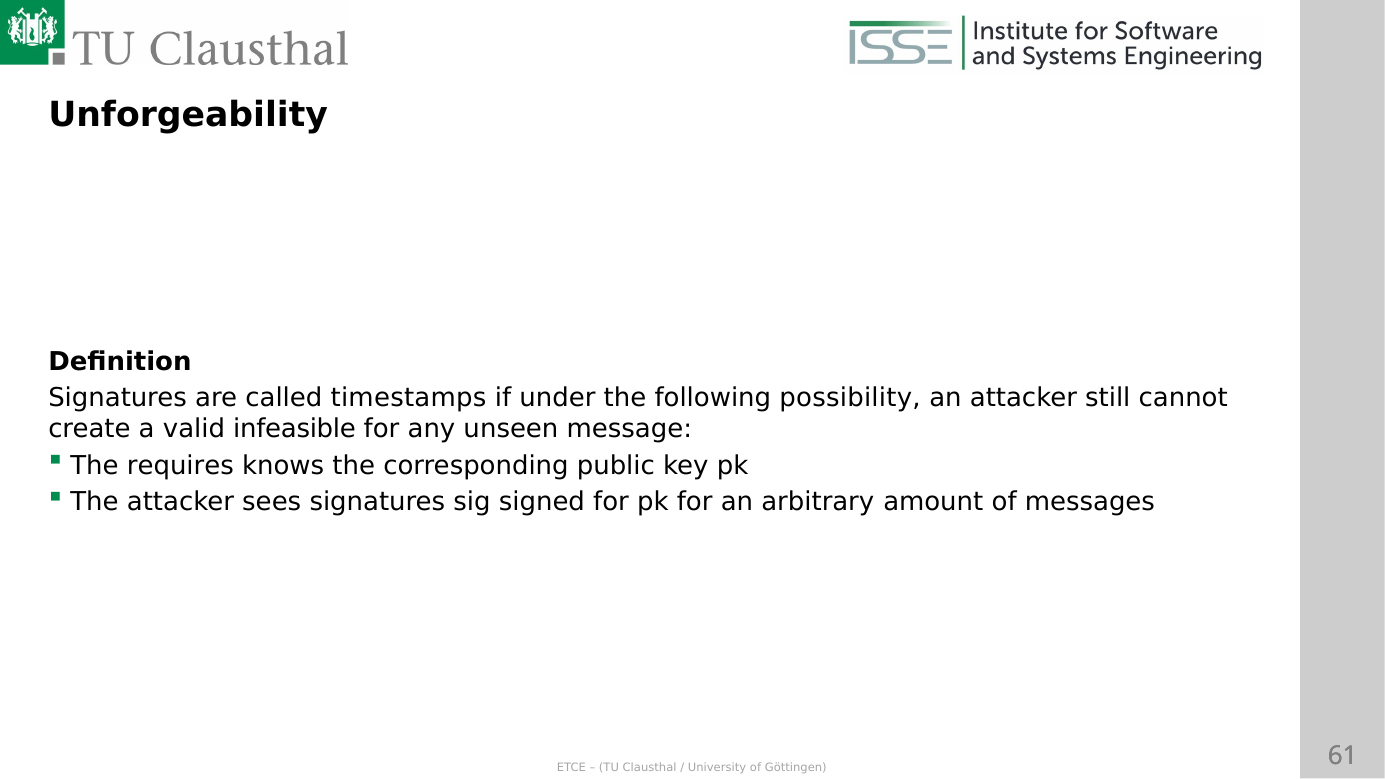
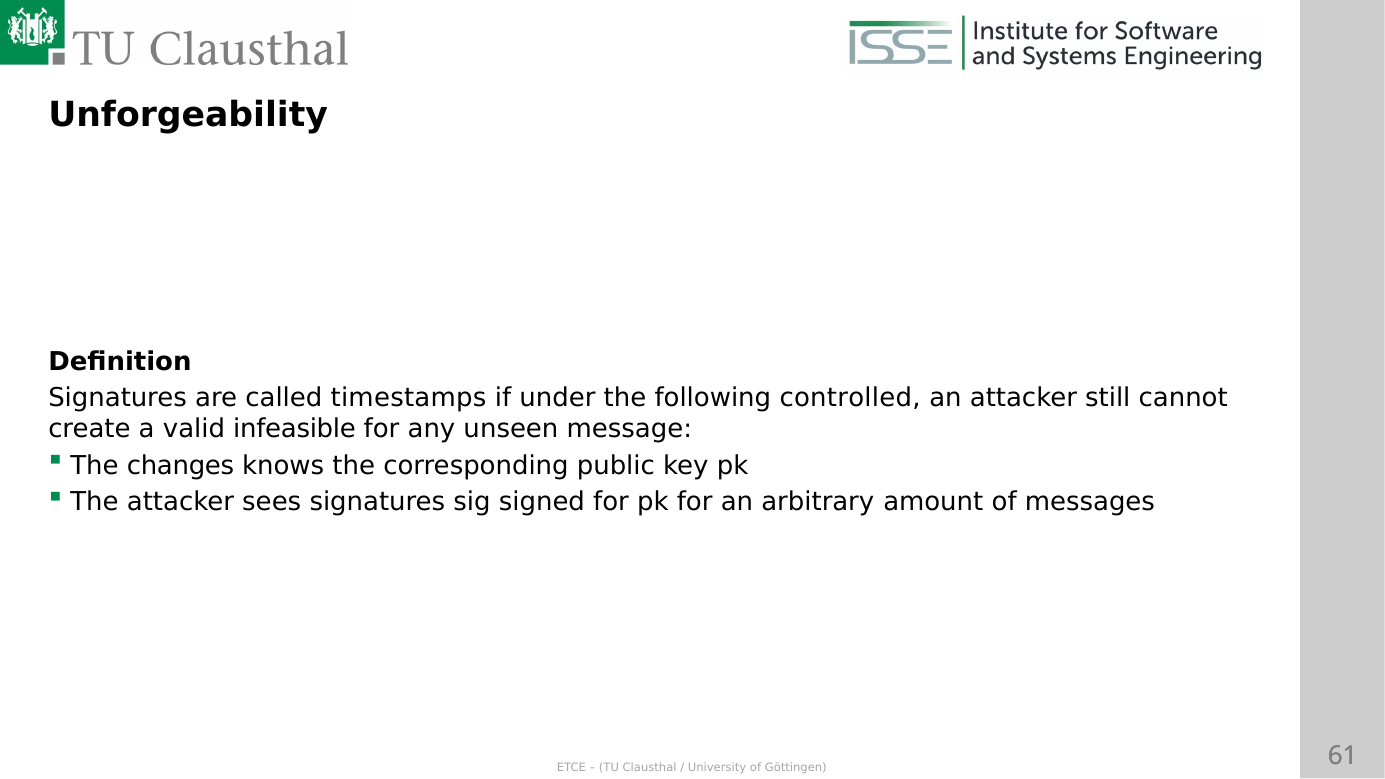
possibility: possibility -> controlled (850, 398)
requires: requires -> changes (181, 466)
